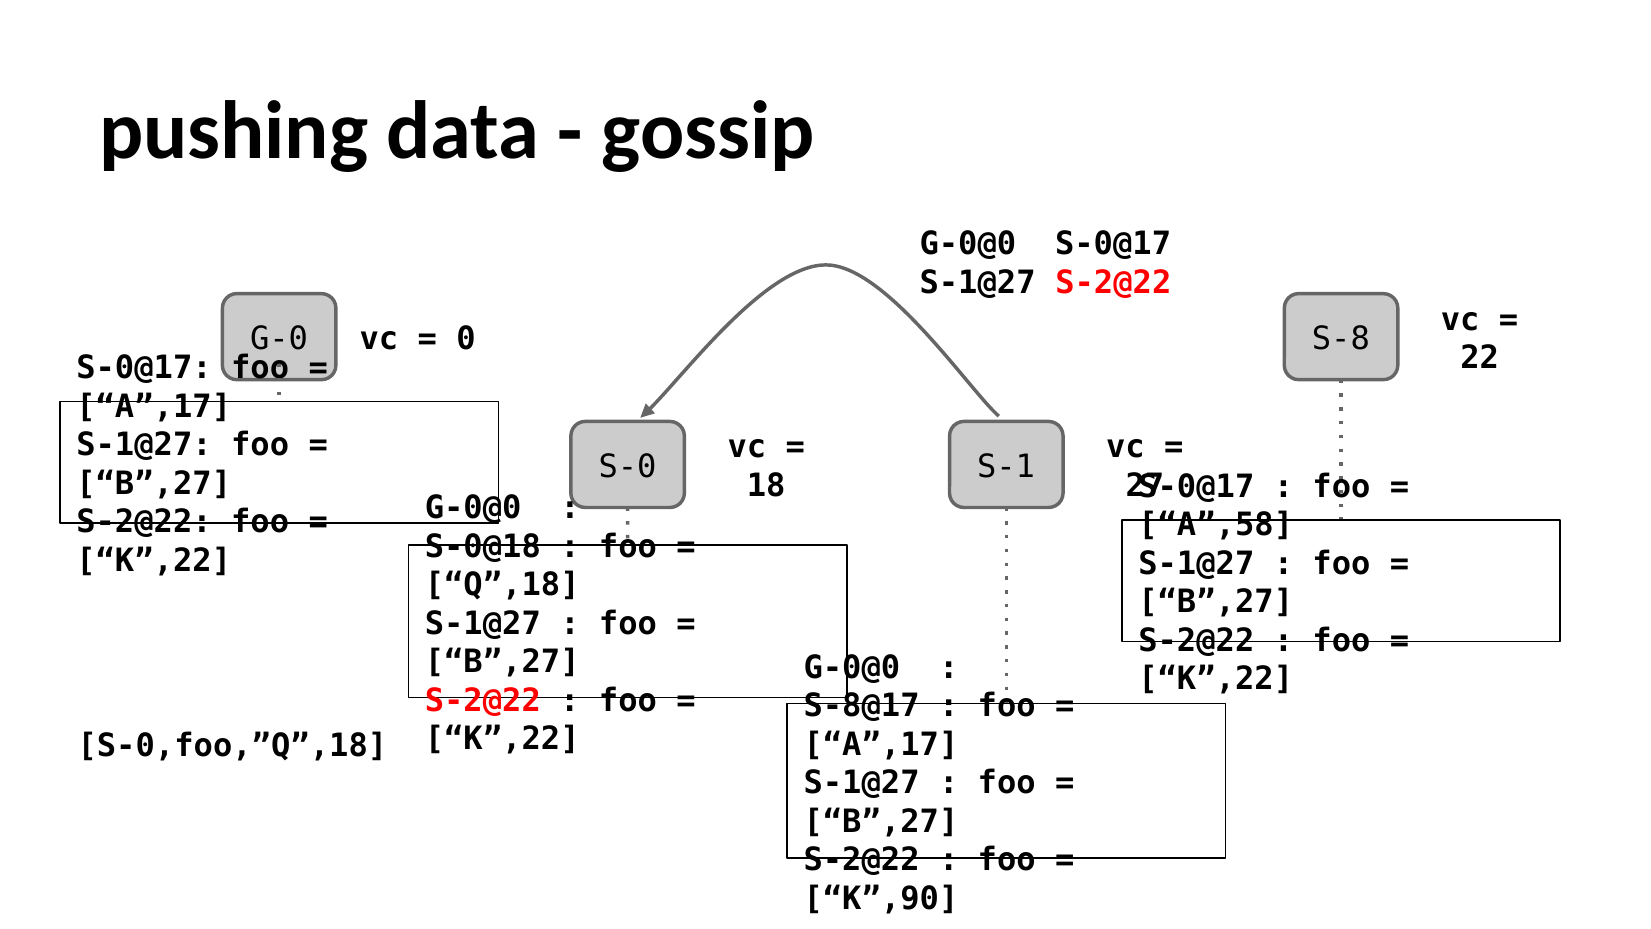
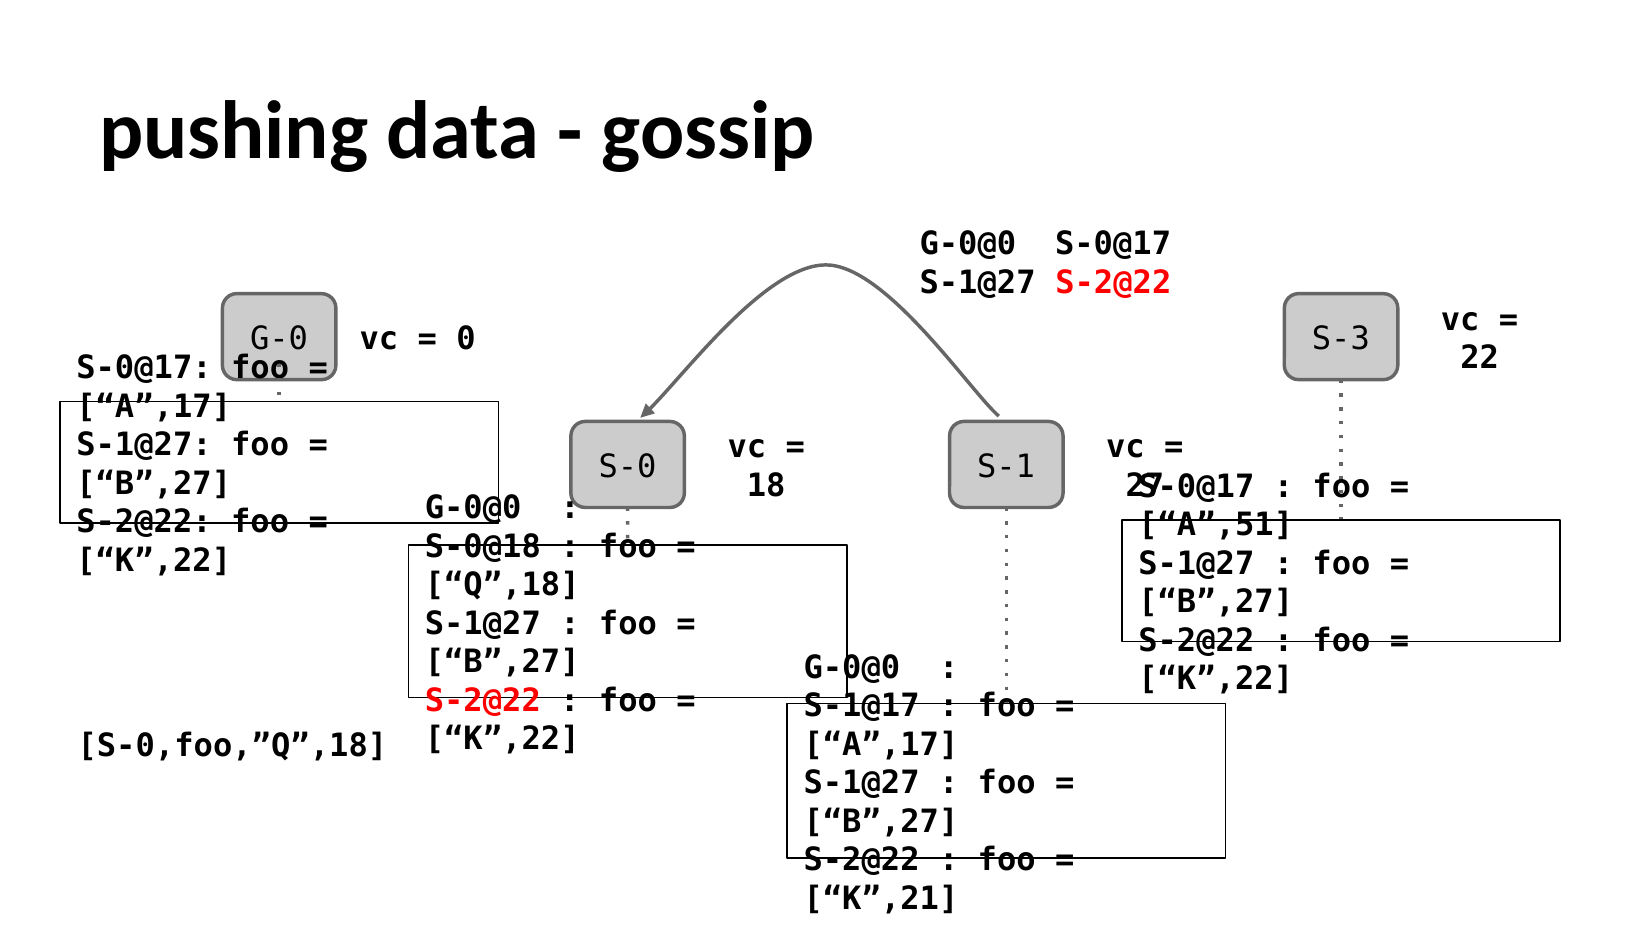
S-8: S-8 -> S-3 (1341, 339)
A”,58: A”,58 -> A”,51 (1216, 525)
S-8@17: S-8@17 -> S-1@17 (862, 706)
K”,90: K”,90 -> K”,21 (881, 899)
